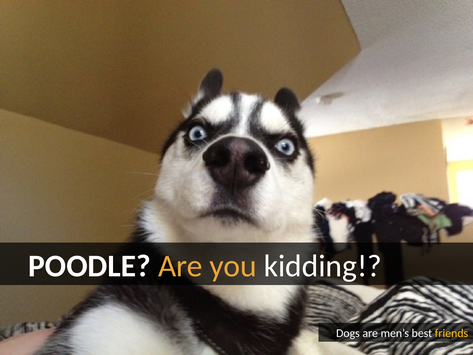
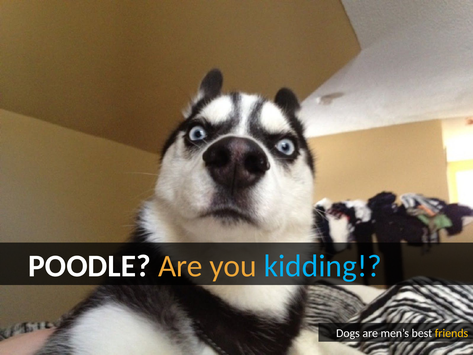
kidding colour: white -> light blue (323, 266)
